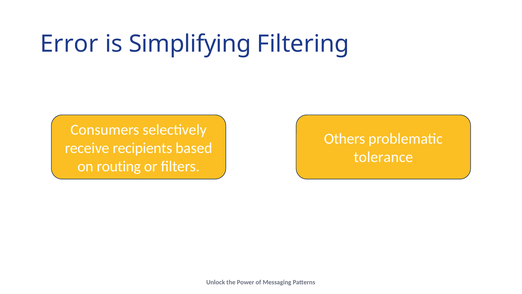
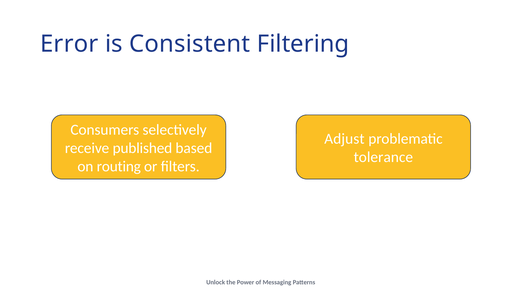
Simplifying: Simplifying -> Consistent (190, 44)
Others: Others -> Adjust (344, 139)
recipients: recipients -> published (142, 148)
